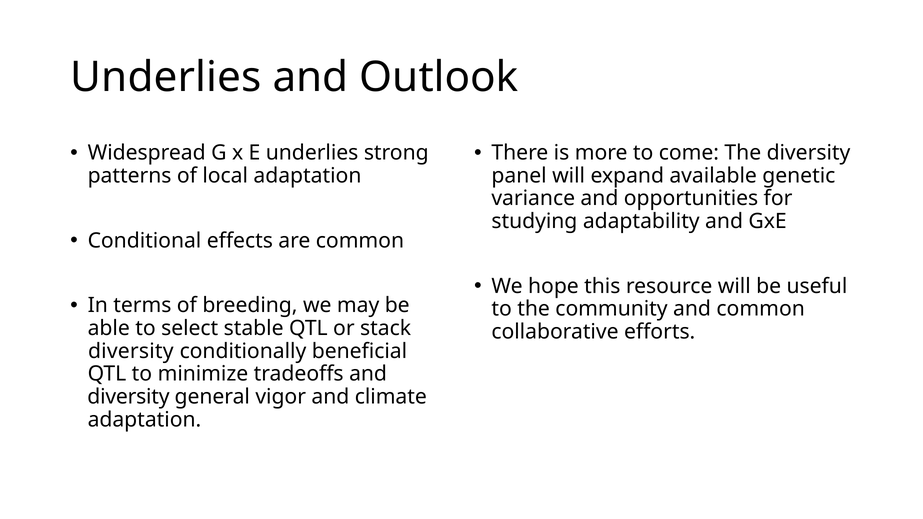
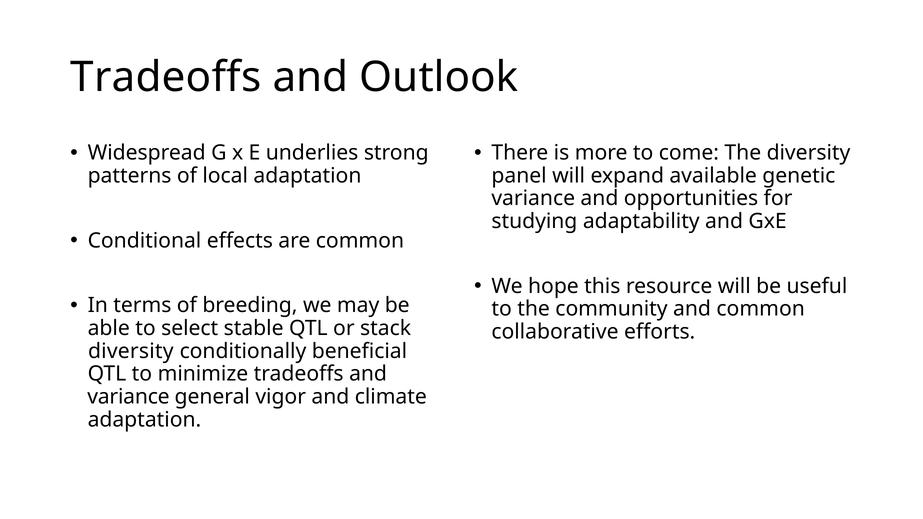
Underlies: Underlies -> Tradeoffs (166, 78)
diversity: diversity -> variance (128, 397)
